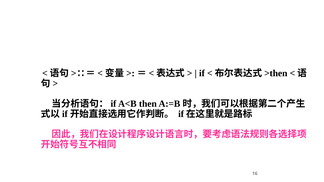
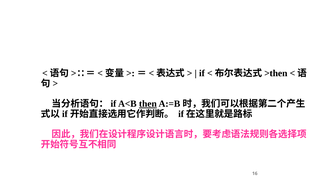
then underline: none -> present (148, 104)
